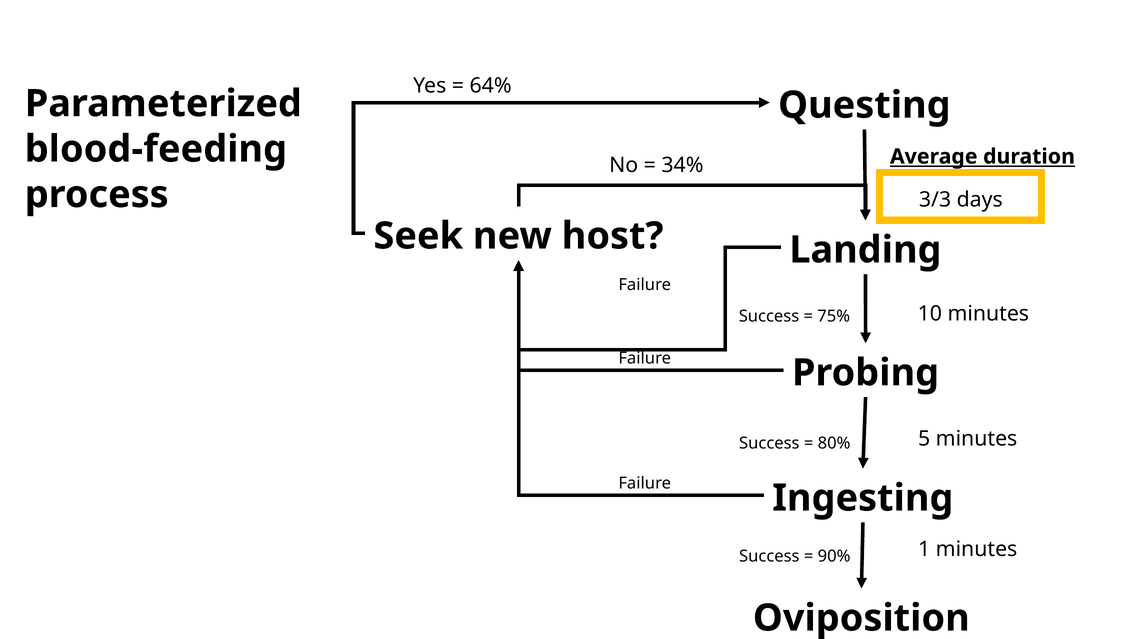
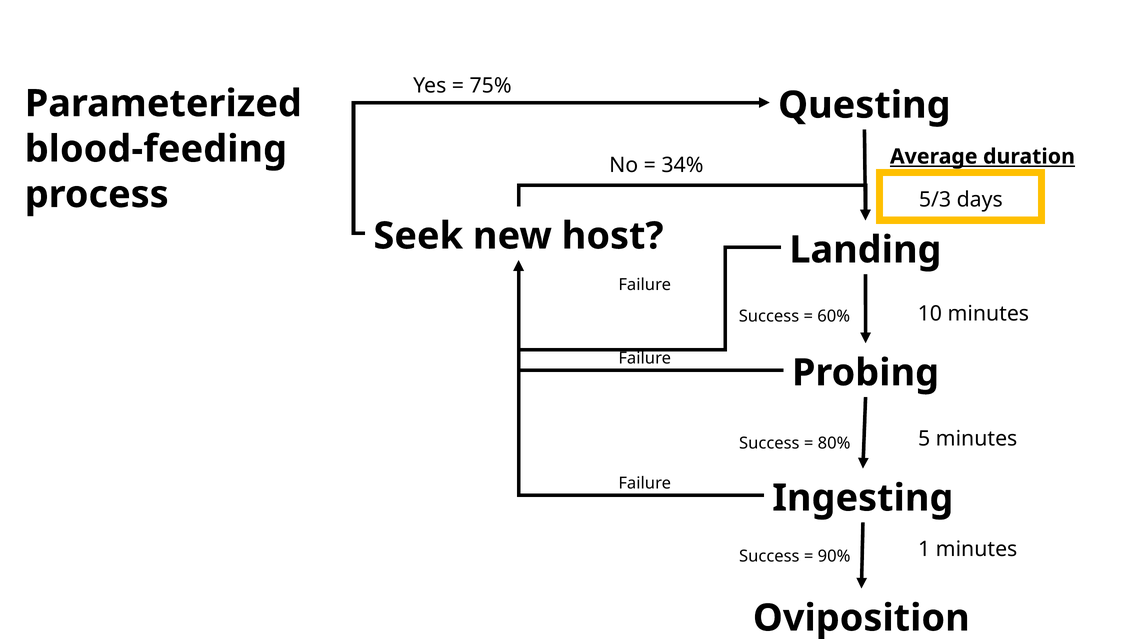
64%: 64% -> 75% (491, 86)
3/3: 3/3 -> 5/3 (935, 200)
75%: 75% -> 60% (834, 316)
